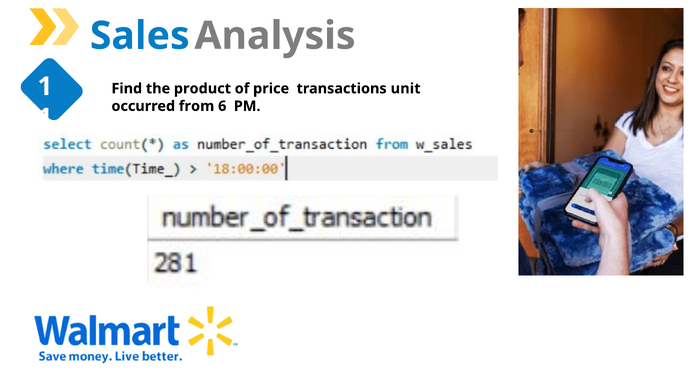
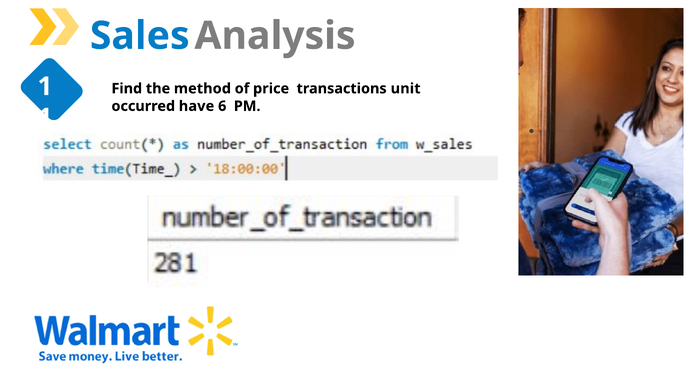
product: product -> method (202, 89)
from: from -> have (197, 106)
